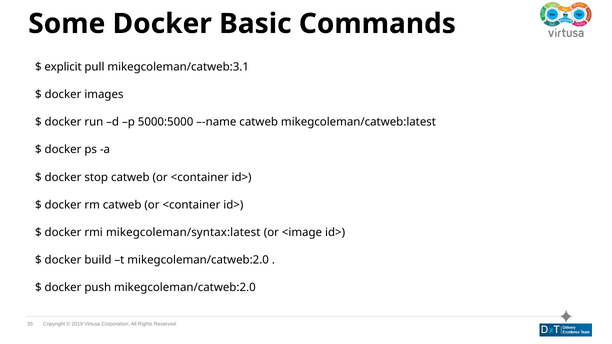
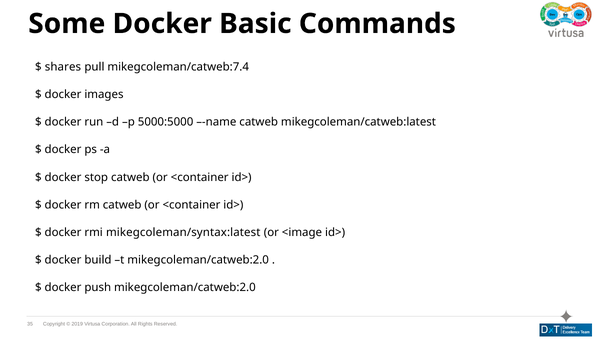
explicit: explicit -> shares (63, 67)
mikegcoleman/catweb:3.1: mikegcoleman/catweb:3.1 -> mikegcoleman/catweb:7.4 (178, 67)
